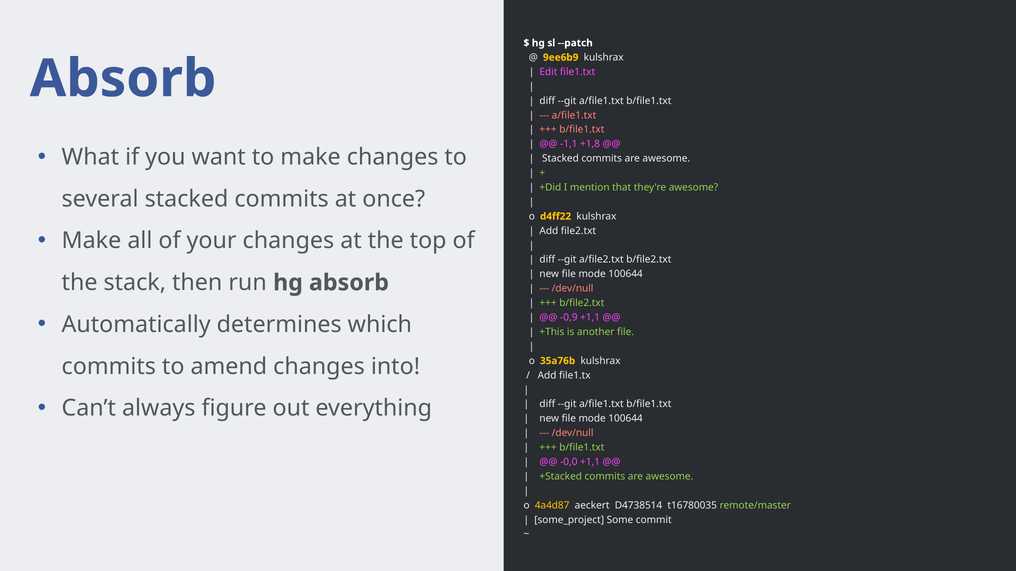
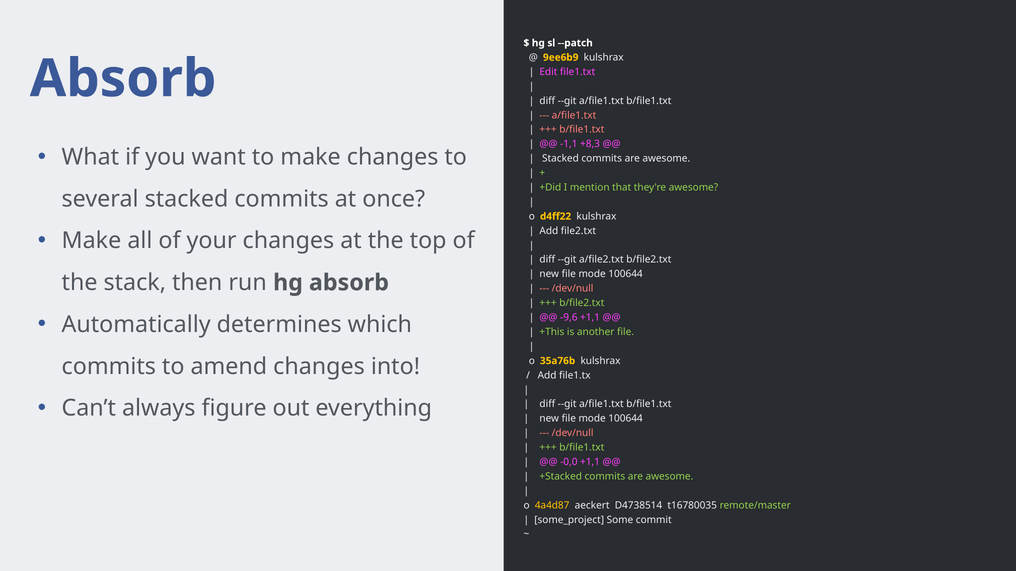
+1,8: +1,8 -> +8,3 (590, 144)
-0,9: -0,9 -> -9,6 (569, 318)
